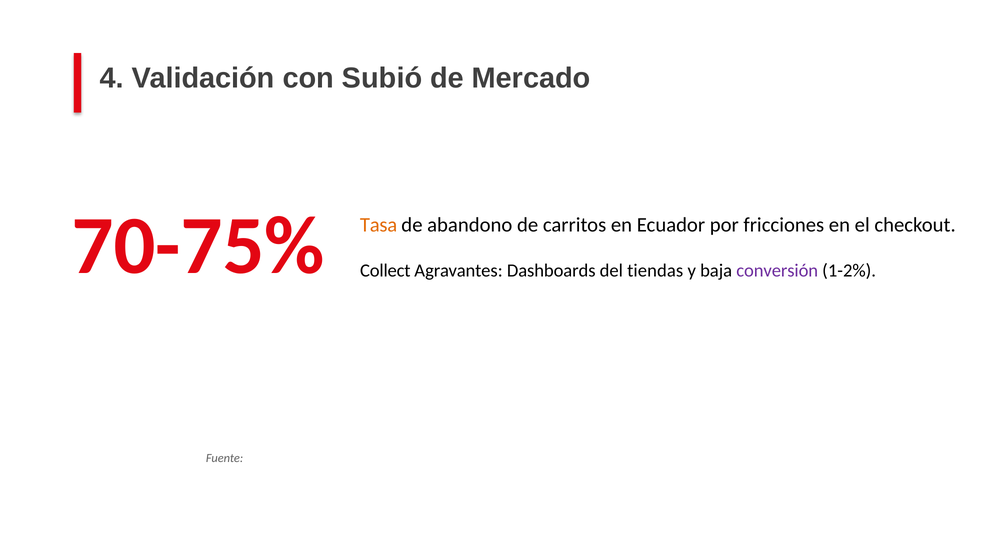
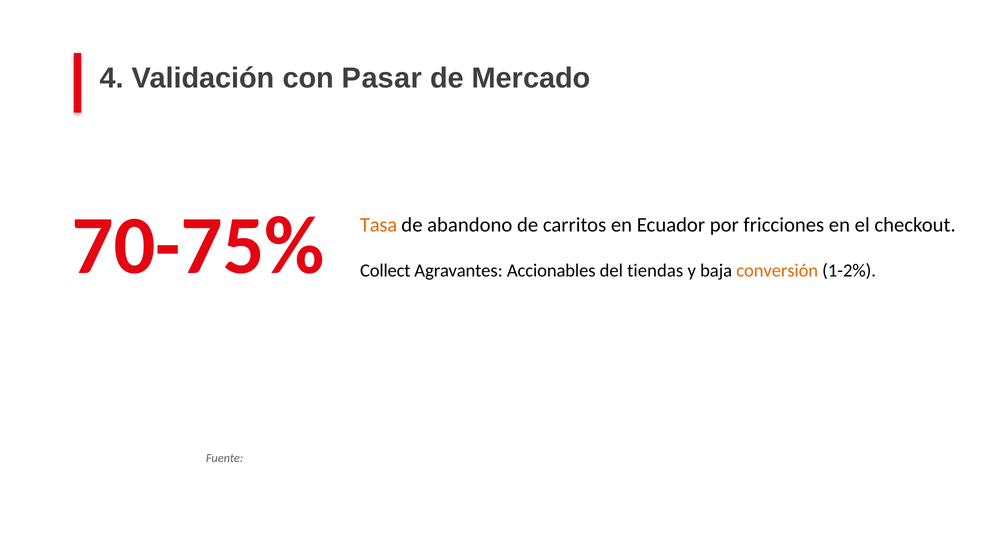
Subió: Subió -> Pasar (382, 78)
Dashboards: Dashboards -> Accionables (551, 270)
conversión colour: purple -> orange (777, 270)
